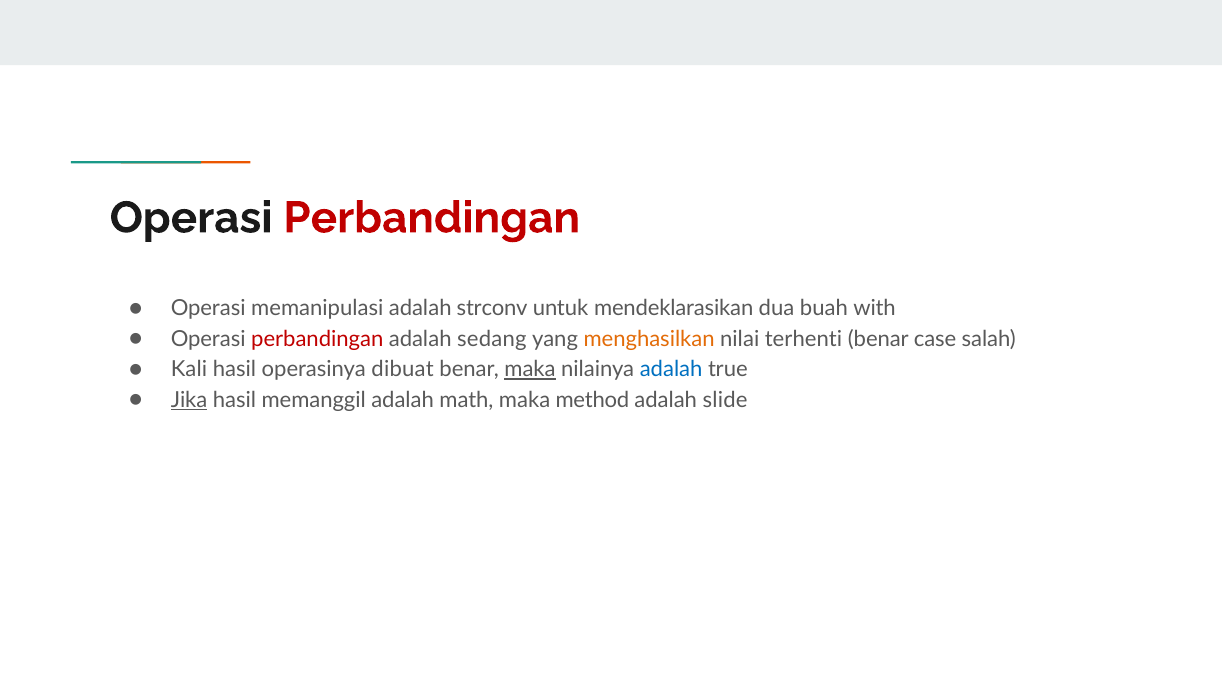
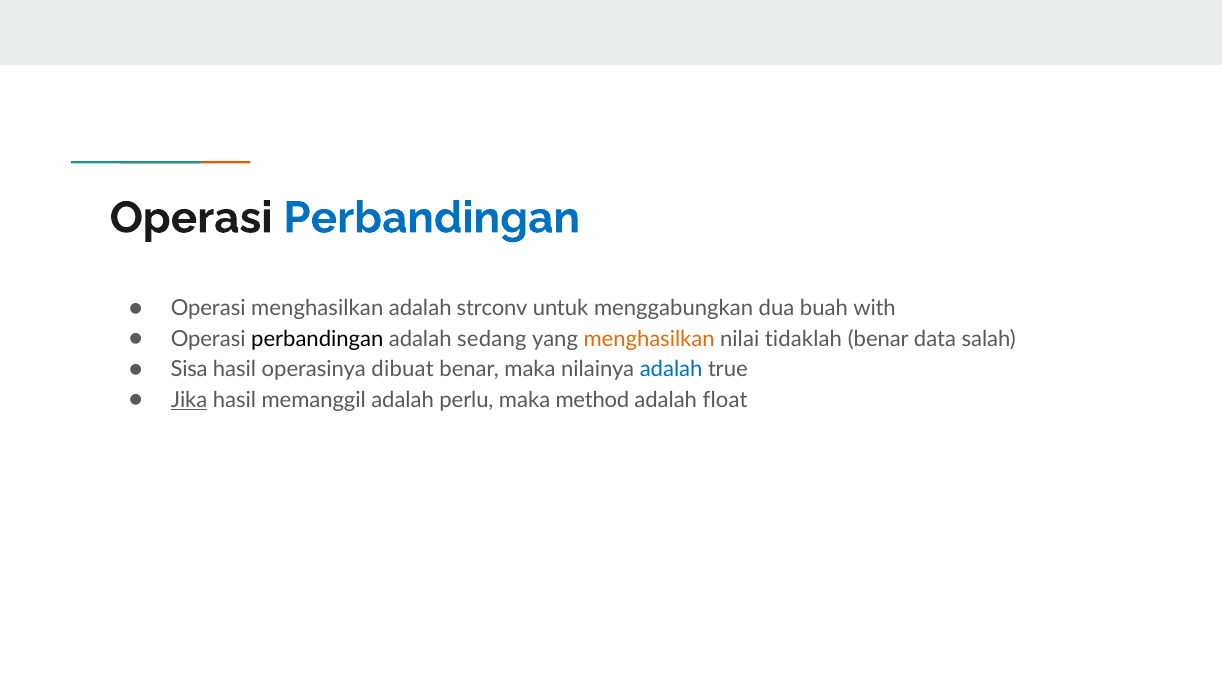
Perbandingan colour: red -> blue (432, 218)
Operasi memanipulasi: memanipulasi -> menghasilkan (317, 309)
mendeklarasikan: mendeklarasikan -> menggabungkan (674, 309)
perbandingan colour: red -> black (317, 339)
terhenti: terhenti -> tidaklah (803, 339)
case: case -> data (935, 339)
Kali: Kali -> Sisa (189, 370)
maka underline: present -> none (530, 370)
math: math -> perlu (466, 400)
slide: slide -> float (725, 400)
